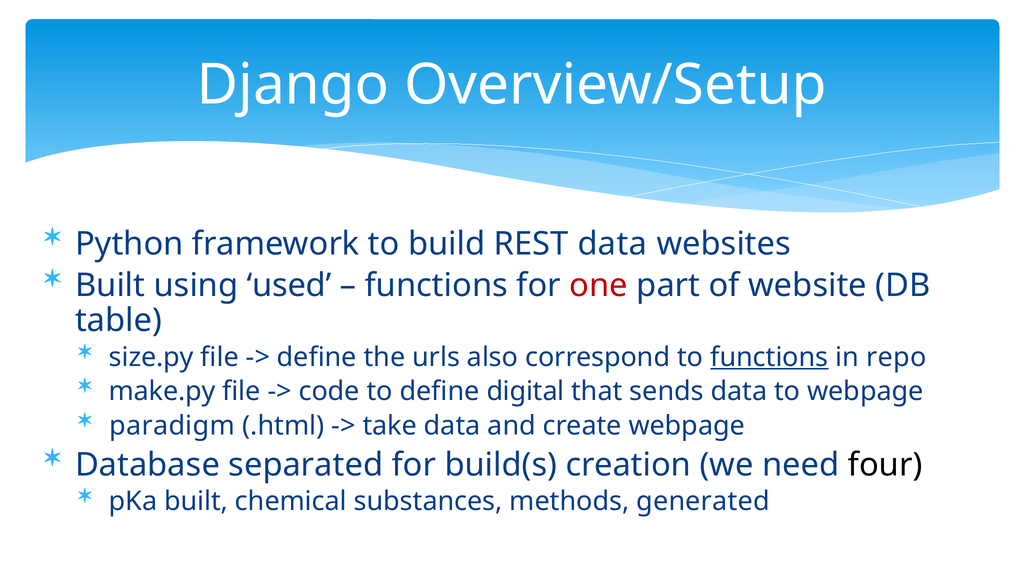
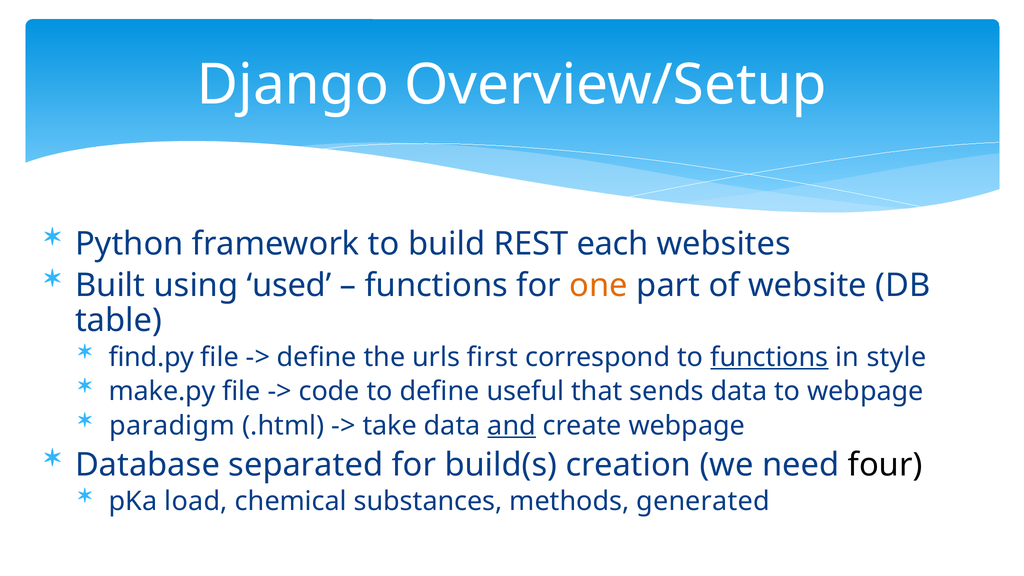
REST data: data -> each (613, 244)
one colour: red -> orange (599, 285)
size.py: size.py -> find.py (151, 357)
also: also -> first (492, 357)
repo: repo -> style (896, 357)
digital: digital -> useful (525, 391)
and underline: none -> present (512, 426)
pKa built: built -> load (196, 501)
